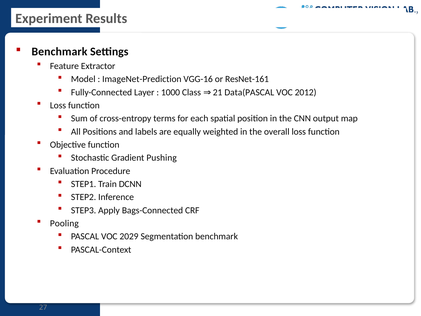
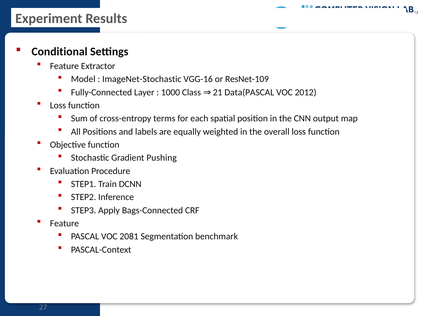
Benchmark: Benchmark -> Conditional (60, 52)
ImageNet-Prediction: ImageNet-Prediction -> ImageNet-Stochastic (142, 79)
ResNet-161: ResNet-161 -> ResNet-109 (247, 79)
Pooling: Pooling -> Feature (64, 223)
2029: 2029 -> 2081 (129, 236)
